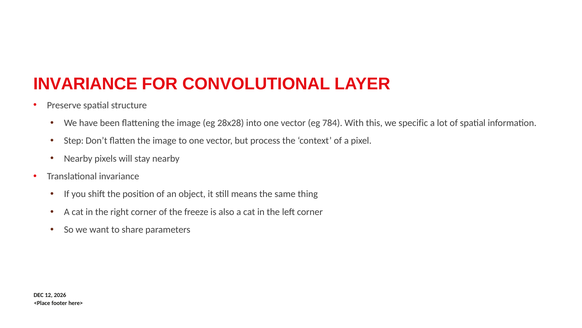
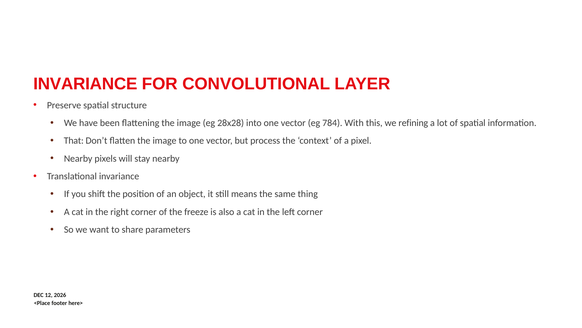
specific: specific -> refining (413, 123)
Step: Step -> That (74, 140)
